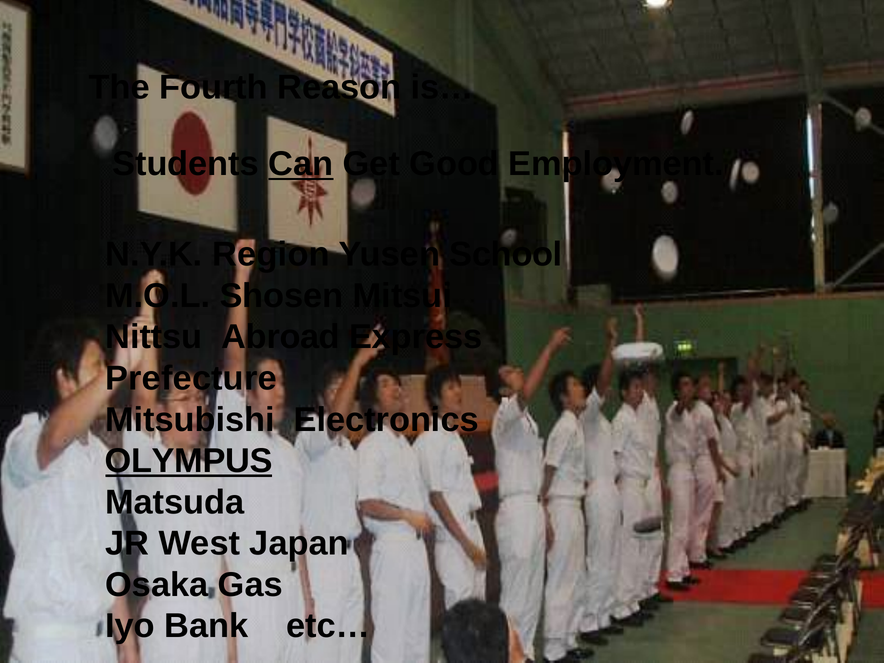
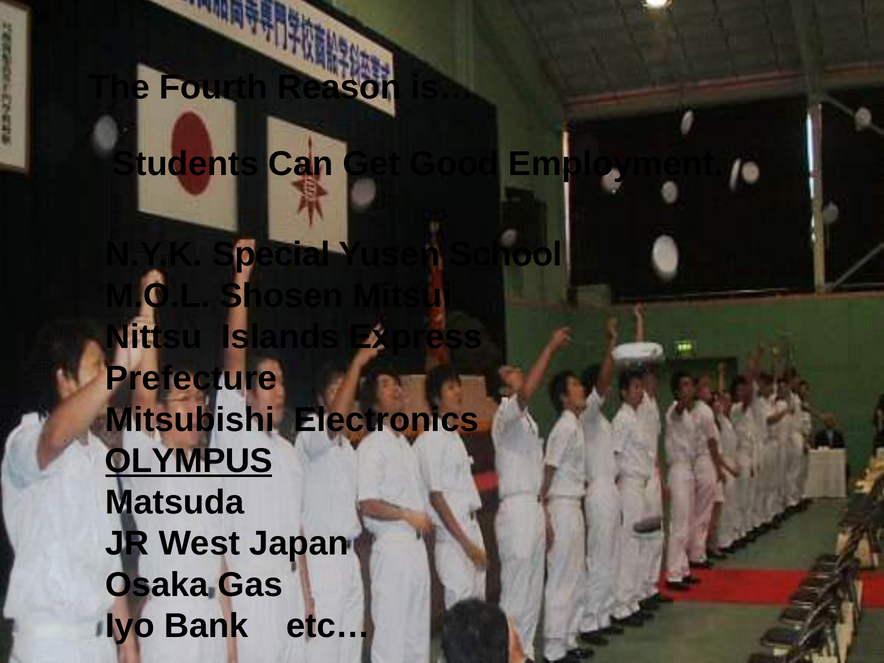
Can underline: present -> none (301, 164)
Region: Region -> Special (271, 255)
Abroad: Abroad -> Islands (281, 337)
